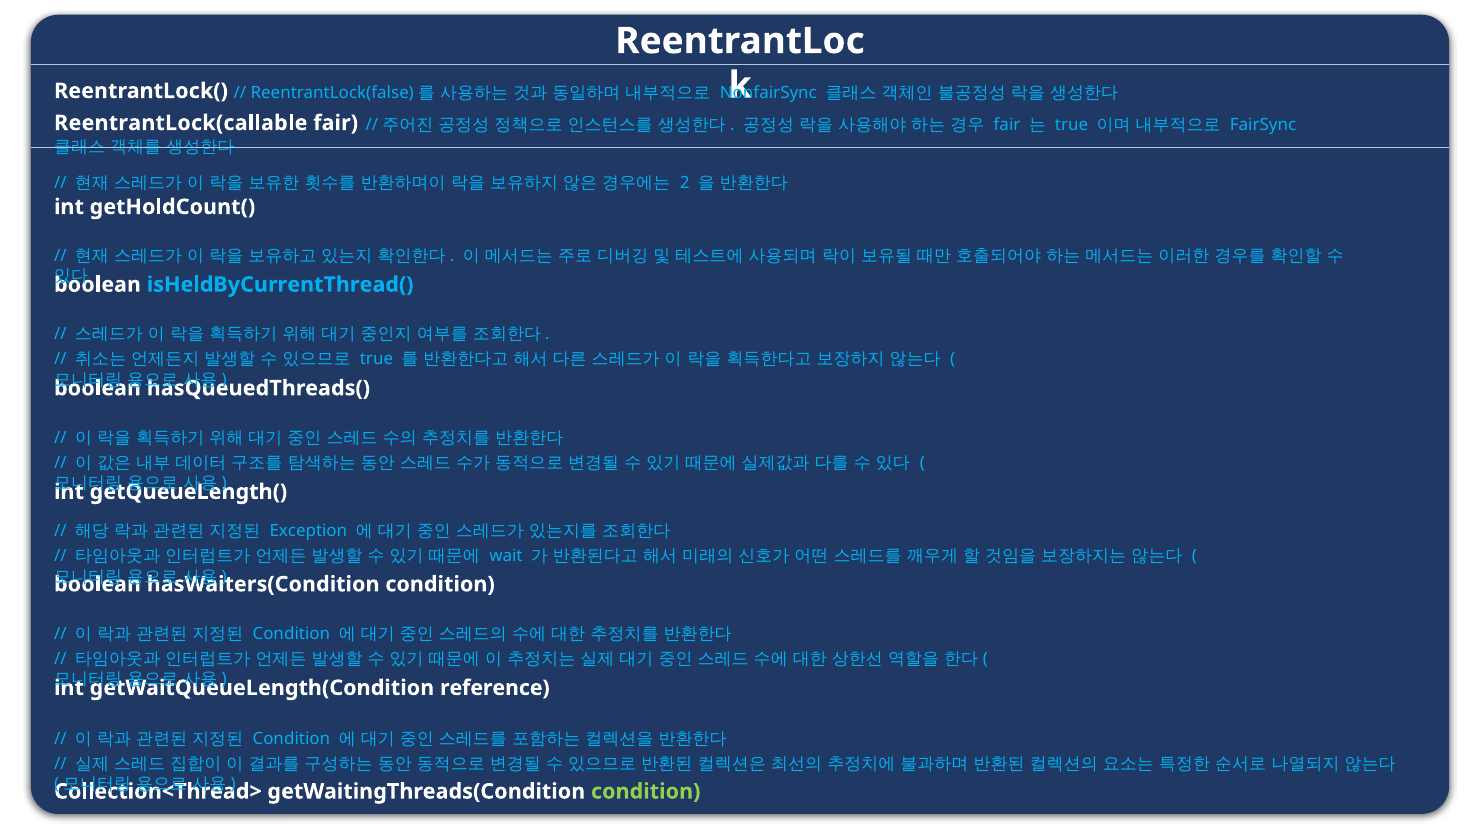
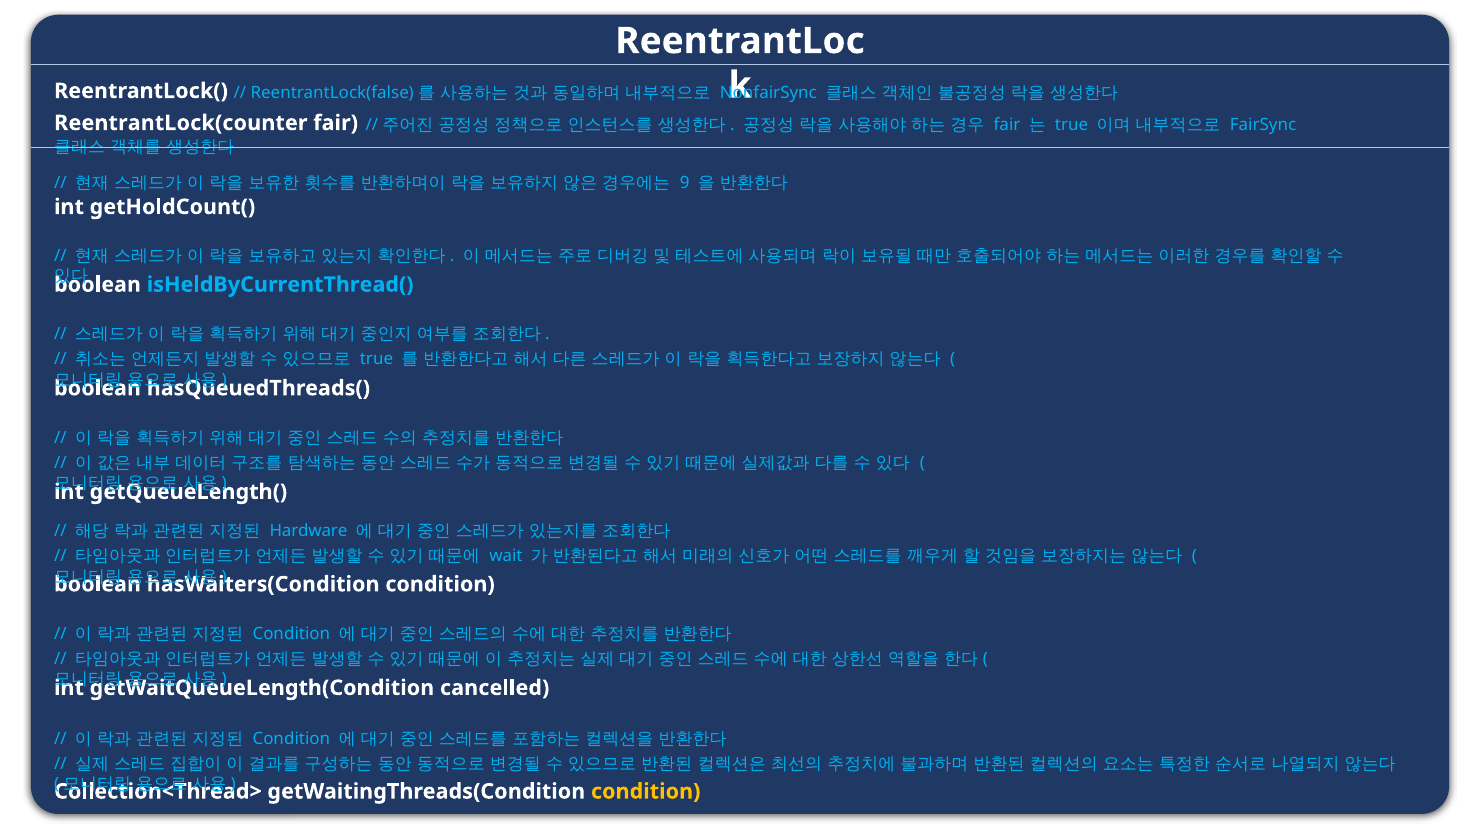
ReentrantLock(callable: ReentrantLock(callable -> ReentrantLock(counter (181, 123)
2: 2 -> 9 (685, 183)
Exception: Exception -> Hardware (308, 531)
reference: reference -> cancelled (495, 688)
condition colour: light green -> yellow (646, 792)
